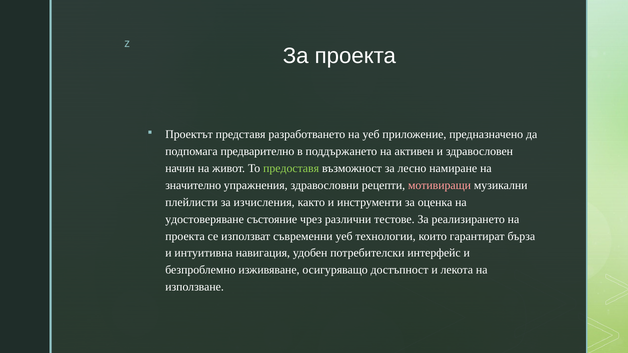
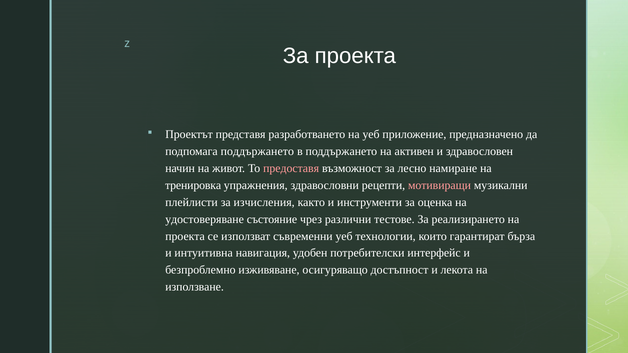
подпомага предварително: предварително -> поддържането (257, 152)
предоставя colour: light green -> pink (291, 169)
значително: значително -> тренировка (193, 185)
